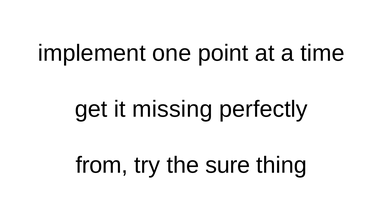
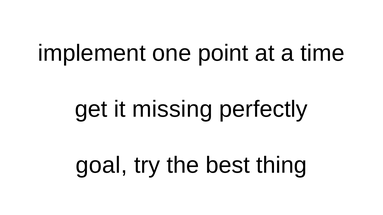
from: from -> goal (101, 166)
sure: sure -> best (228, 166)
